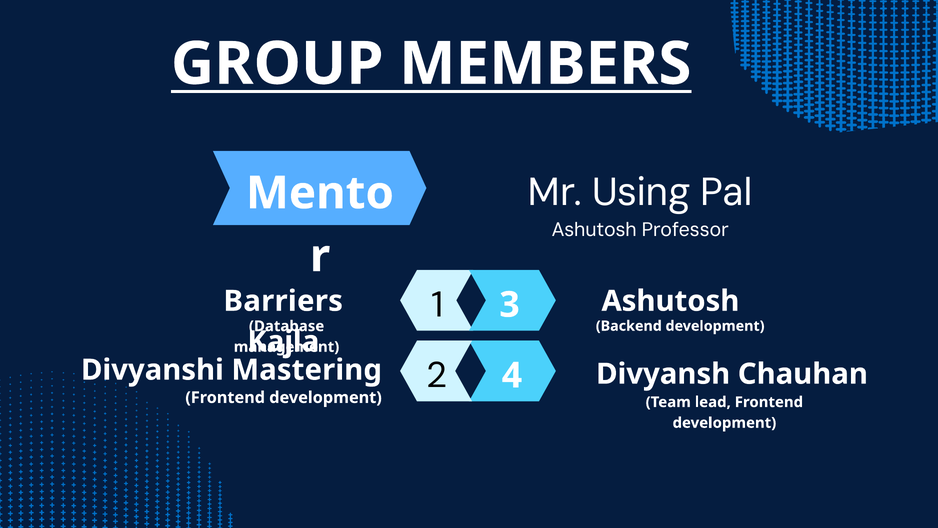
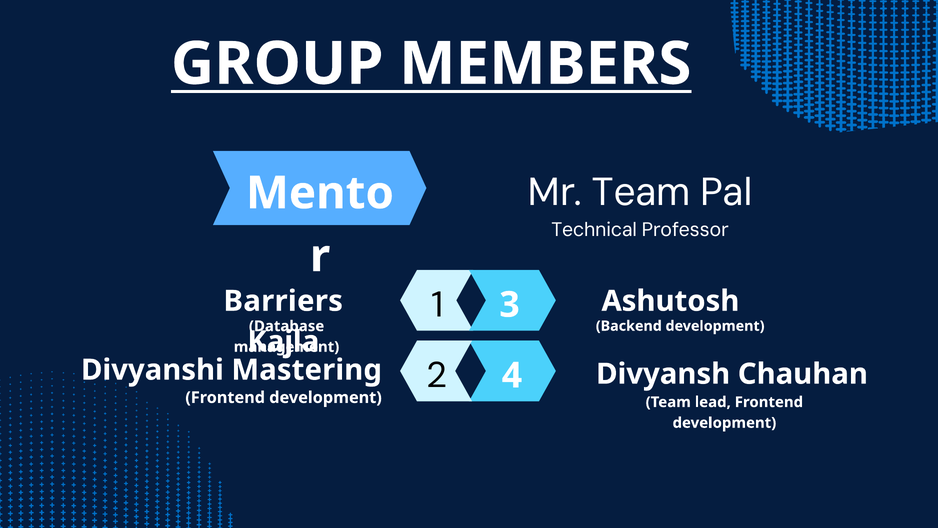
Mr Using: Using -> Team (641, 192)
Ashutosh: Ashutosh -> Technical (594, 230)
